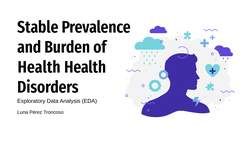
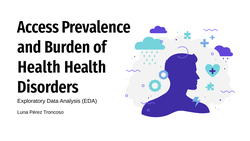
Stable: Stable -> Access (38, 27)
